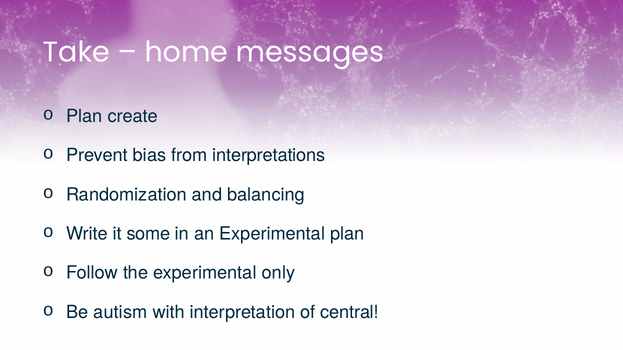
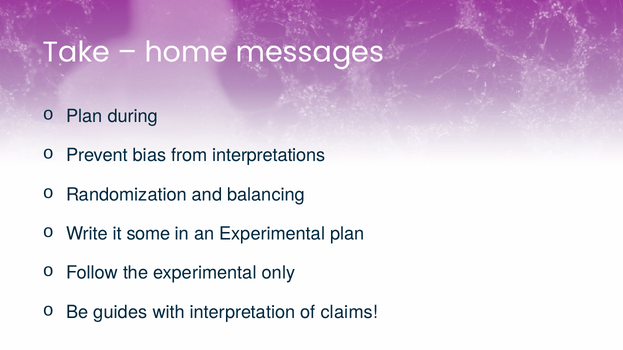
create: create -> during (133, 116)
autism: autism -> guides (120, 312)
central: central -> claims (350, 312)
